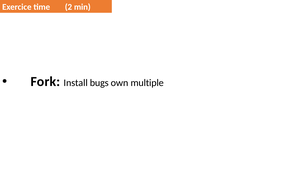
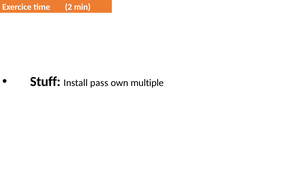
Fork: Fork -> Stuff (45, 82)
bugs: bugs -> pass (99, 83)
